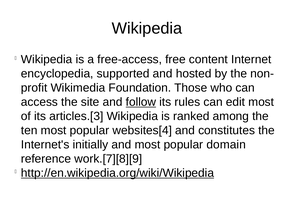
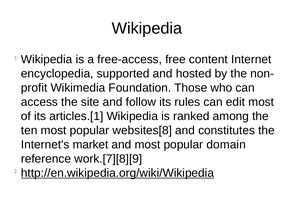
follow underline: present -> none (141, 102)
articles.[3: articles.[3 -> articles.[1 (76, 116)
websites[4: websites[4 -> websites[8 (142, 131)
initially: initially -> market (91, 145)
